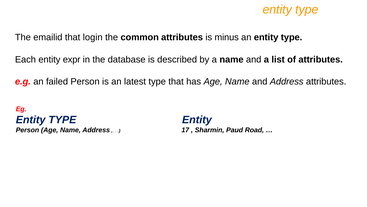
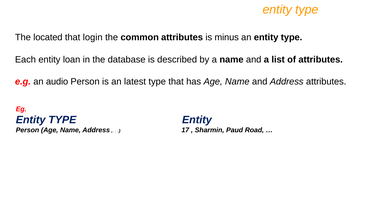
emailid: emailid -> located (48, 37)
expr: expr -> loan (72, 59)
failed: failed -> audio (57, 81)
